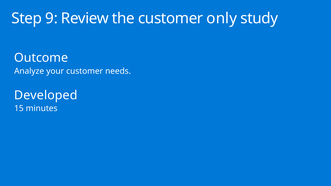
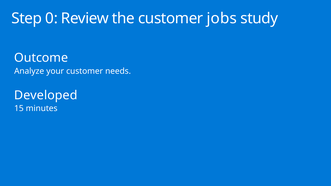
9: 9 -> 0 (52, 18)
only: only -> jobs (222, 18)
